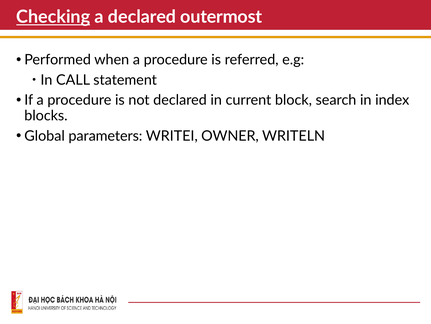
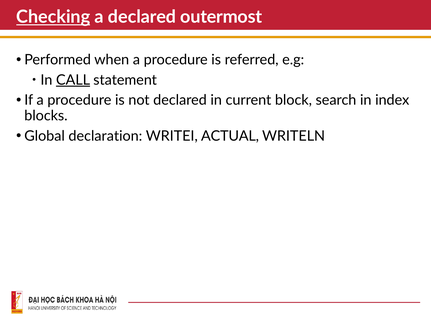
CALL underline: none -> present (73, 80)
parameters: parameters -> declaration (105, 136)
OWNER: OWNER -> ACTUAL (230, 136)
